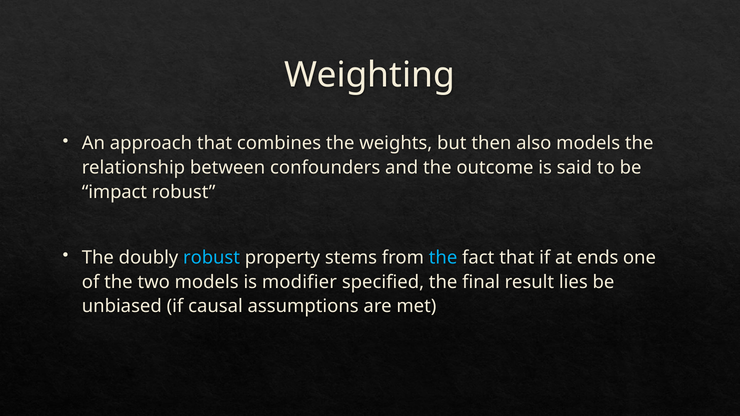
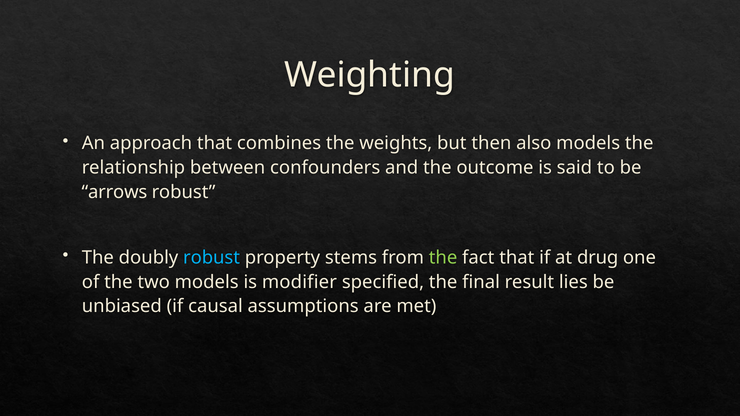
impact: impact -> arrows (114, 192)
the colour: light blue -> light green (443, 258)
ends: ends -> drug (598, 258)
